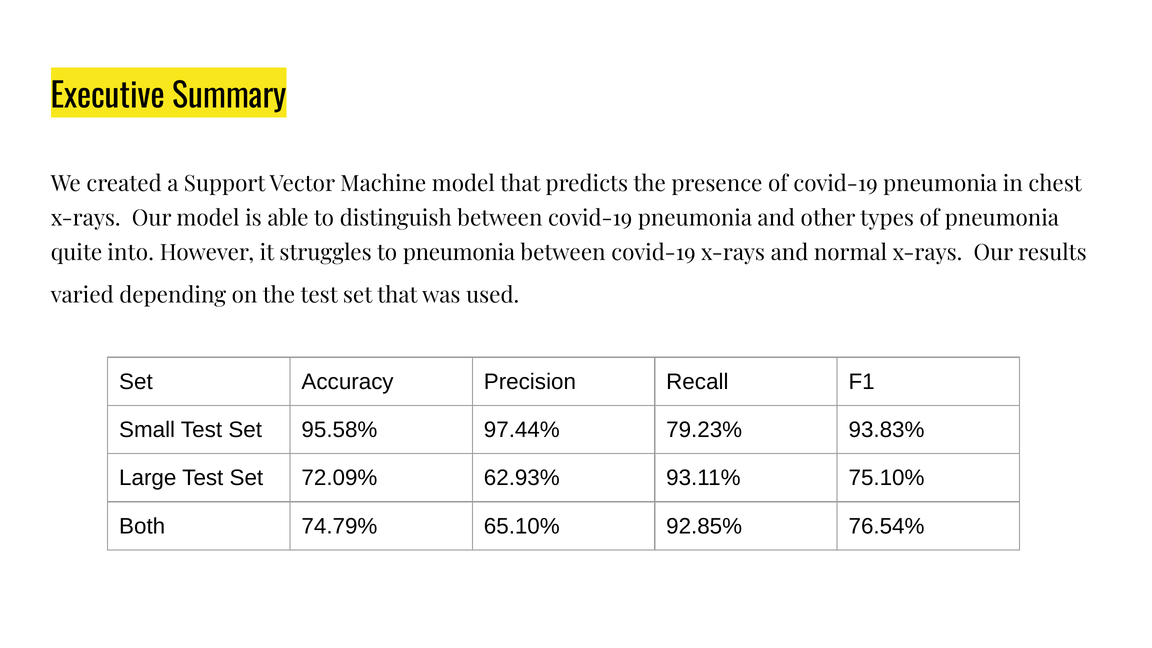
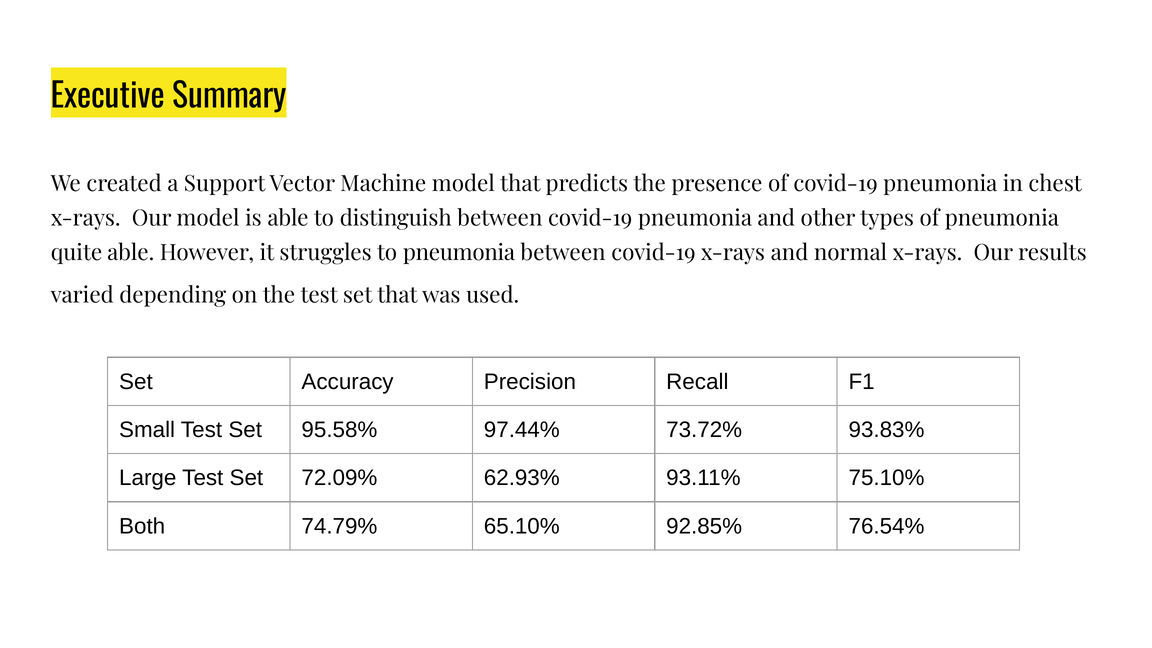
quite into: into -> able (131, 253)
79.23%: 79.23% -> 73.72% (704, 430)
